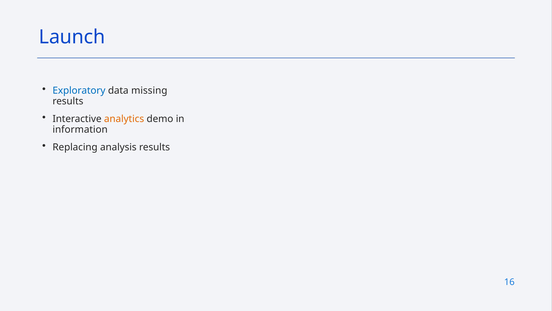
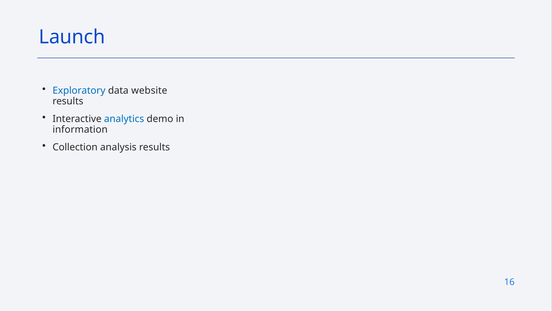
missing: missing -> website (149, 90)
analytics colour: orange -> blue (124, 119)
Replacing: Replacing -> Collection (75, 147)
